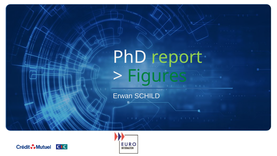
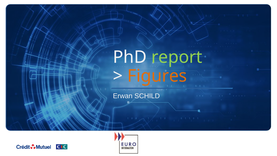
Figures colour: green -> orange (157, 76)
